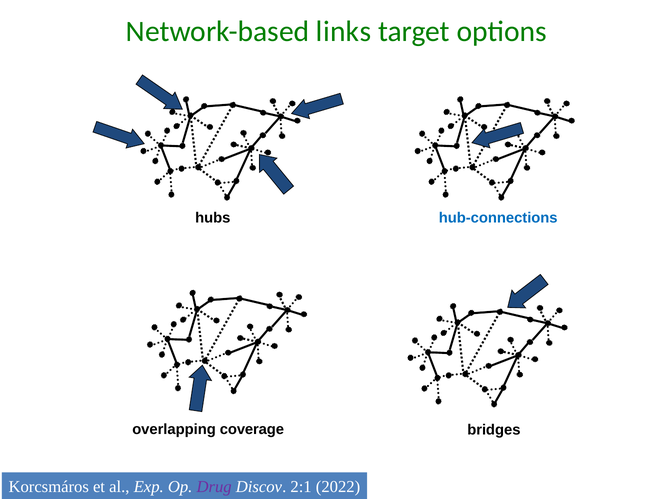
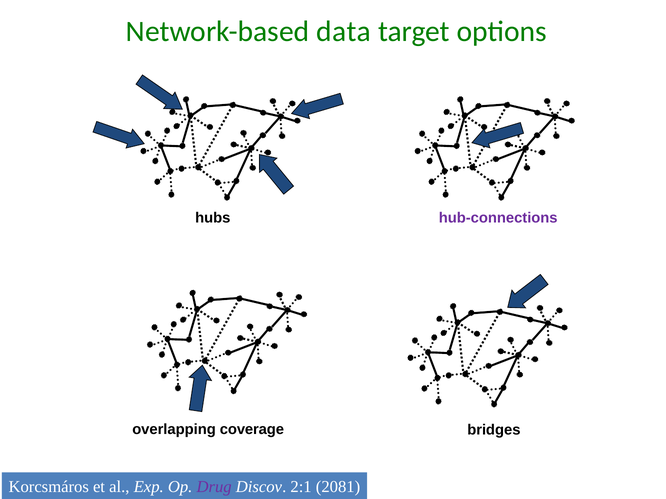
links: links -> data (344, 31)
hub-connections colour: blue -> purple (498, 218)
2022: 2022 -> 2081 (338, 487)
